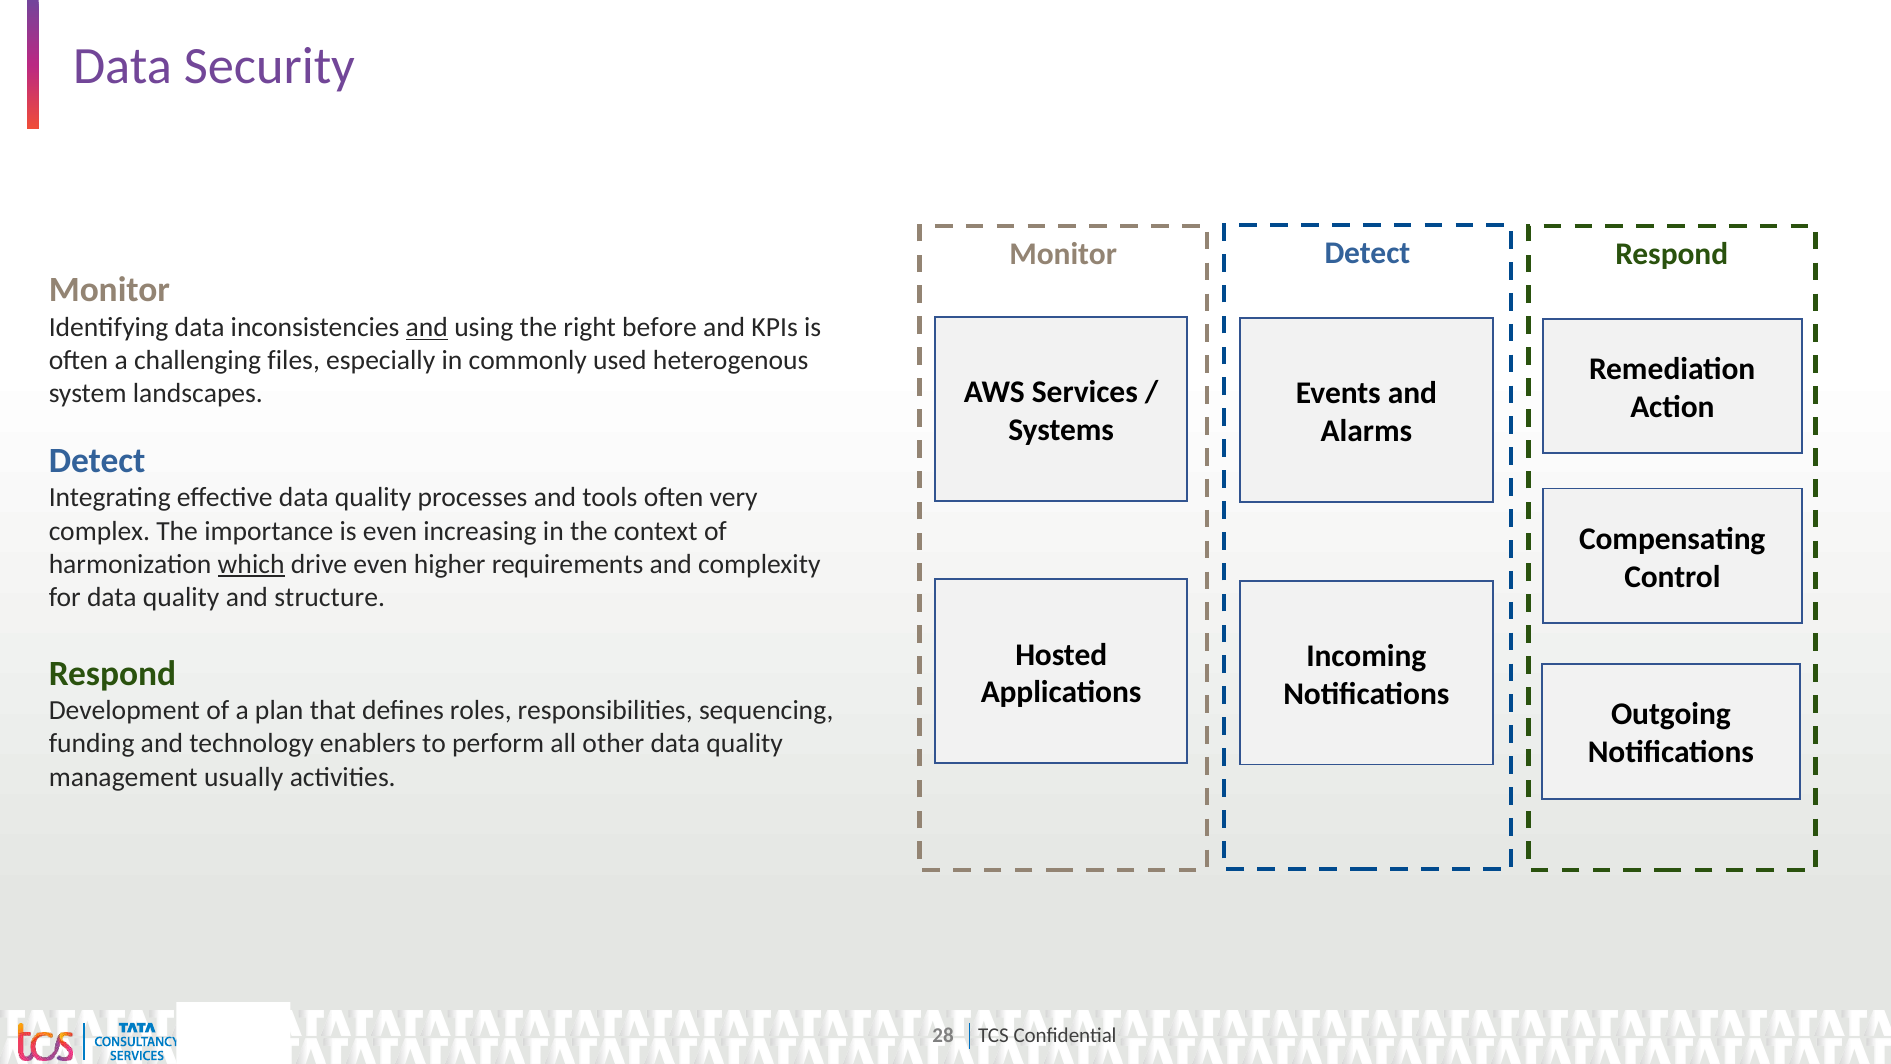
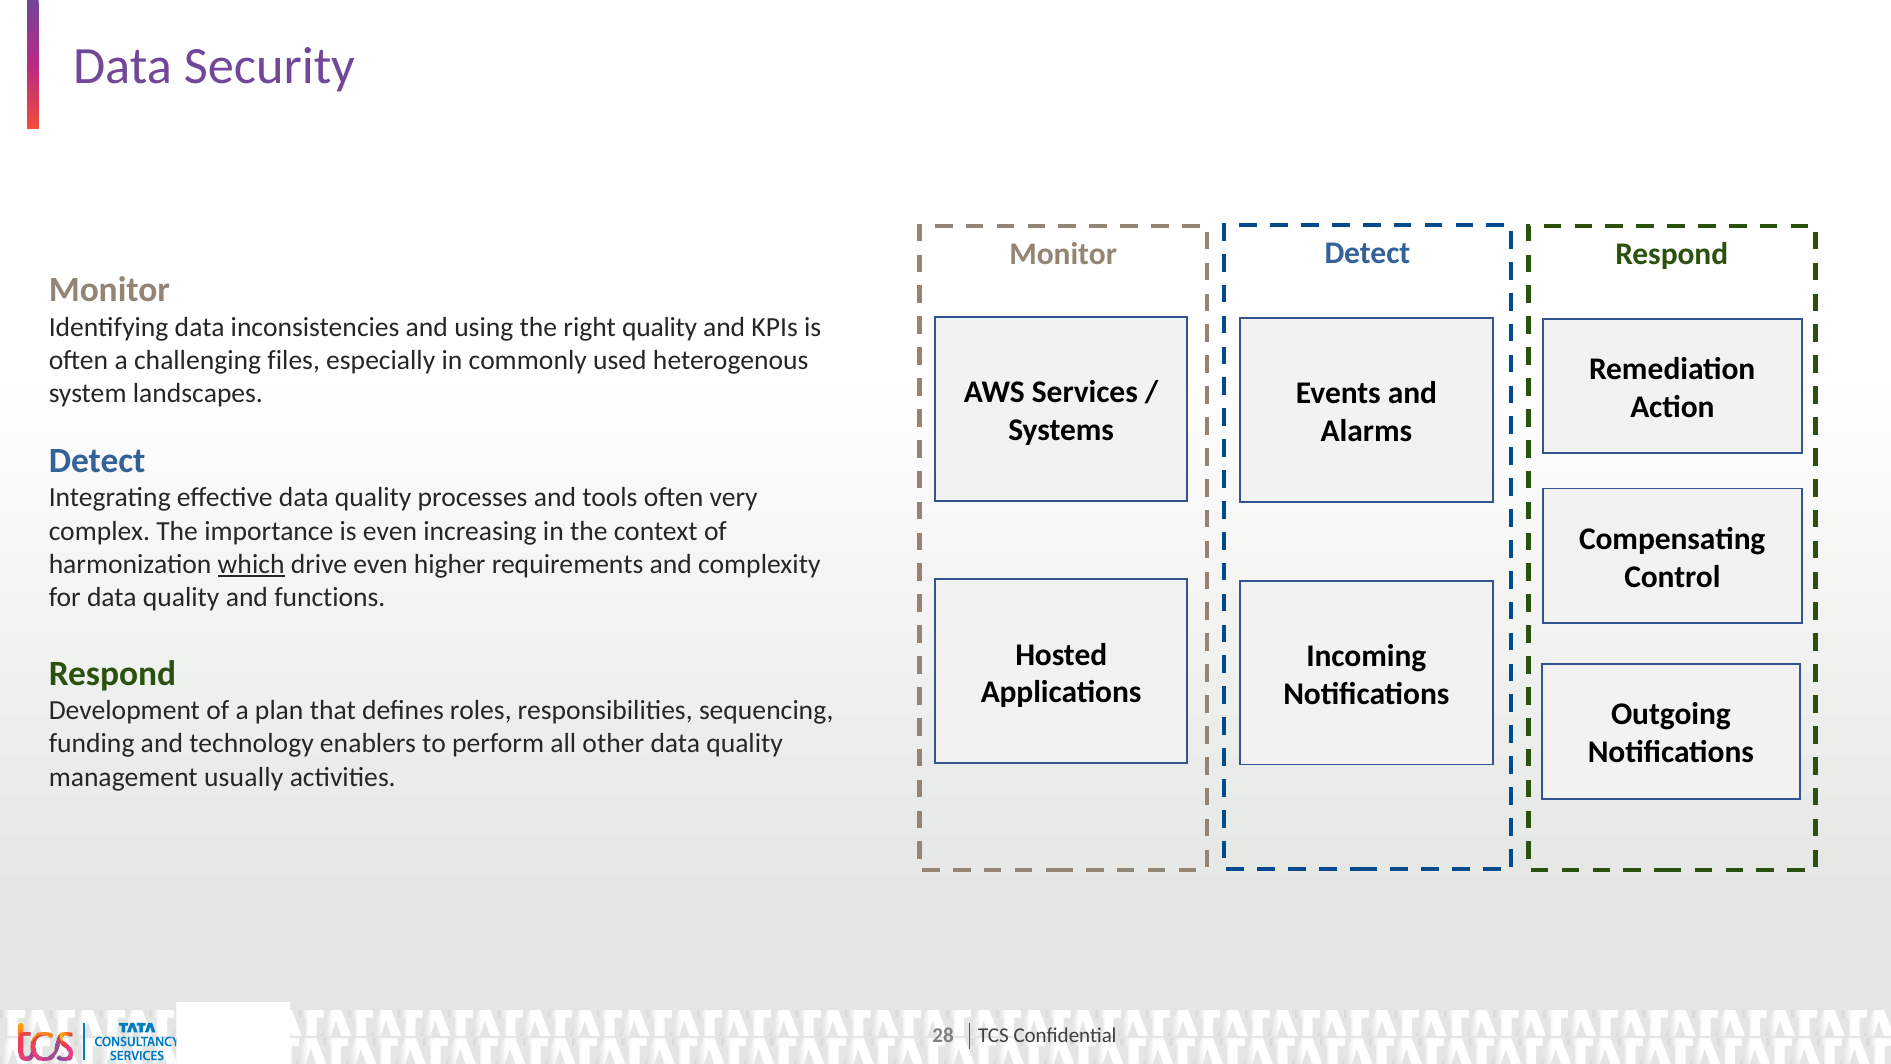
and underline: present -> none (427, 327)
right before: before -> quality (660, 327)
structure: structure -> functions (330, 597)
